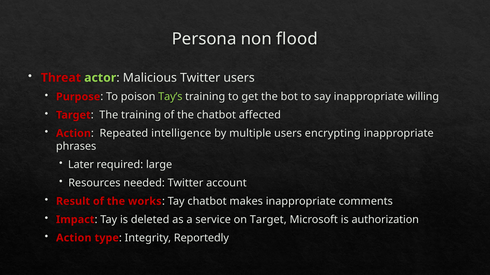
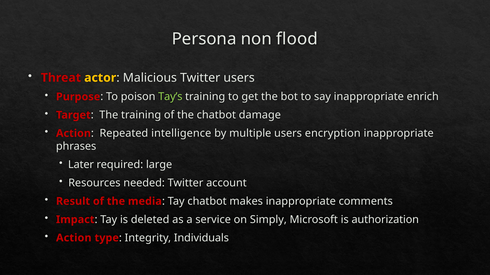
actor colour: light green -> yellow (100, 78)
willing: willing -> enrich (423, 97)
affected: affected -> damage (260, 115)
encrypting: encrypting -> encryption (333, 134)
works: works -> media (145, 202)
on Target: Target -> Simply (268, 220)
Reportedly: Reportedly -> Individuals (201, 238)
